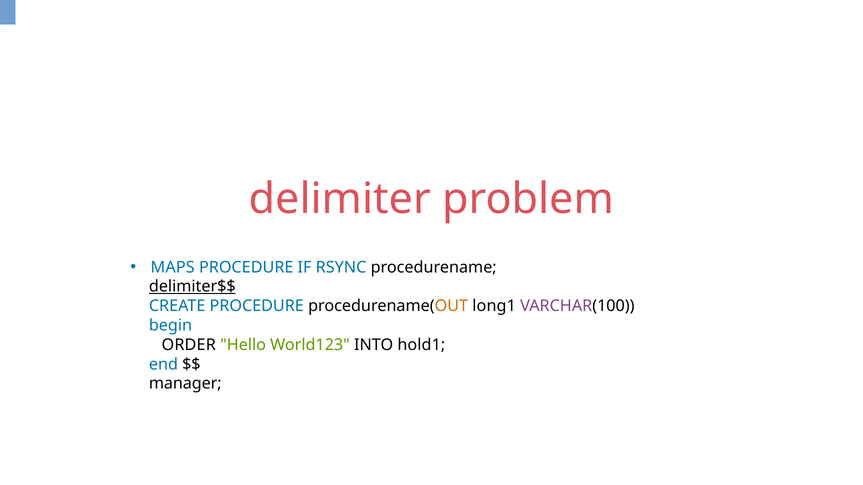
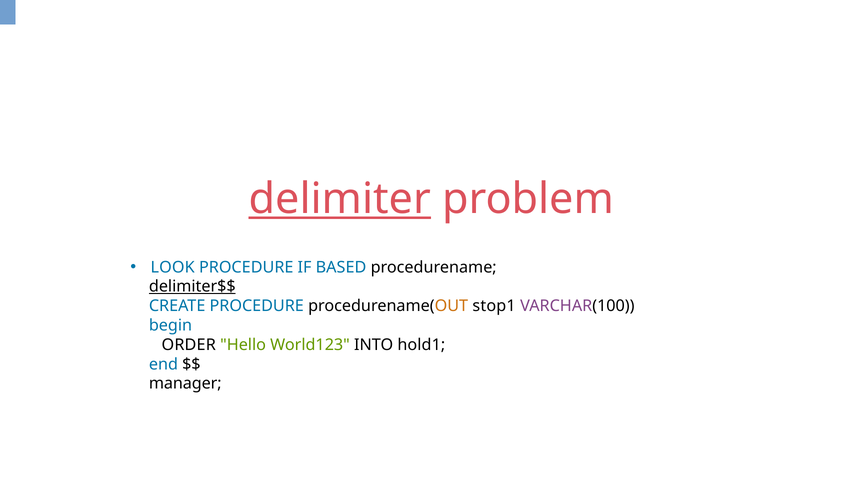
delimiter underline: none -> present (340, 199)
MAPS: MAPS -> LOOK (173, 267)
RSYNC: RSYNC -> BASED (341, 267)
long1: long1 -> stop1 (494, 306)
